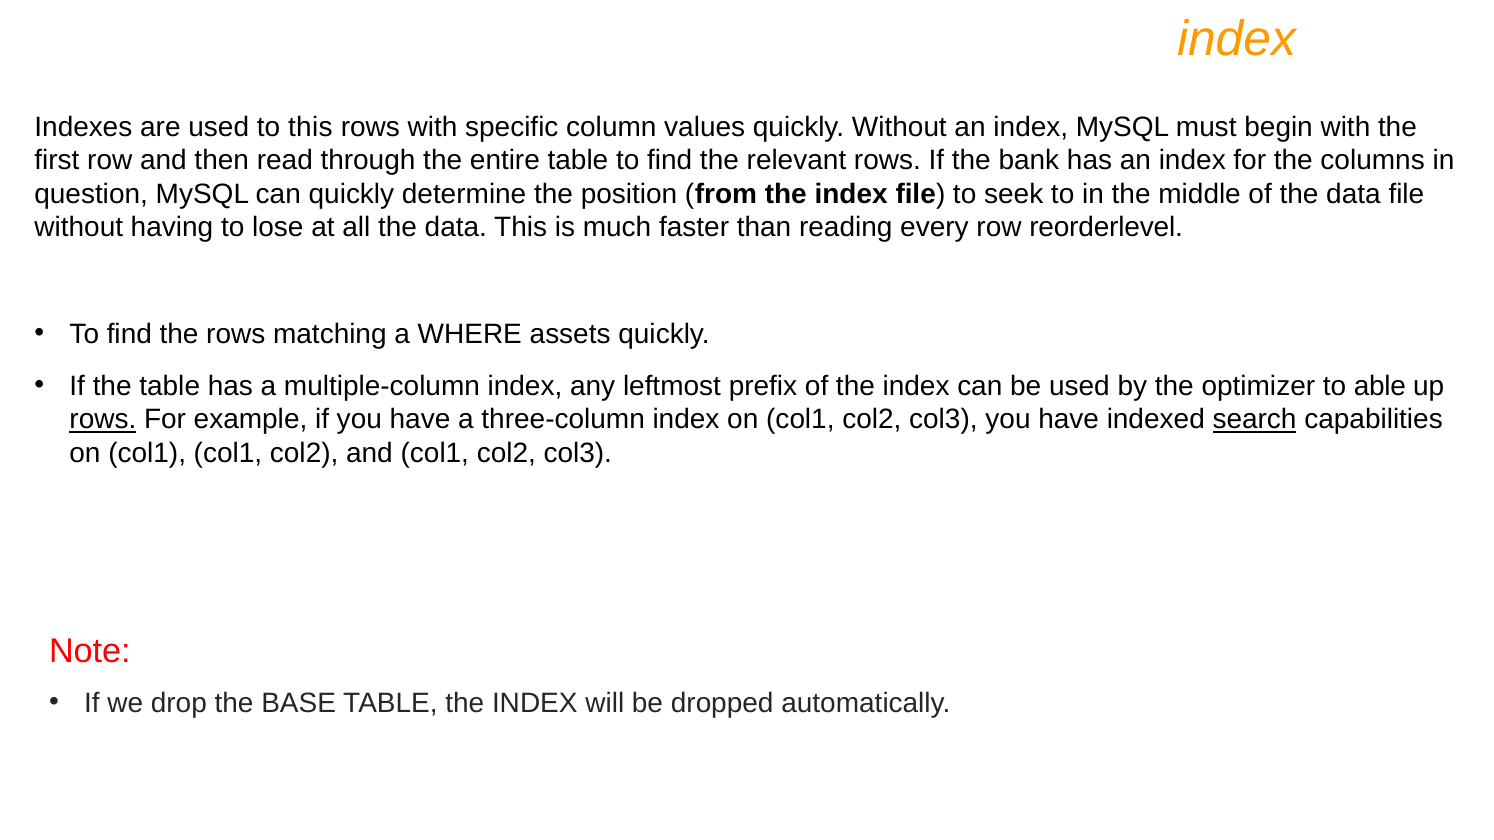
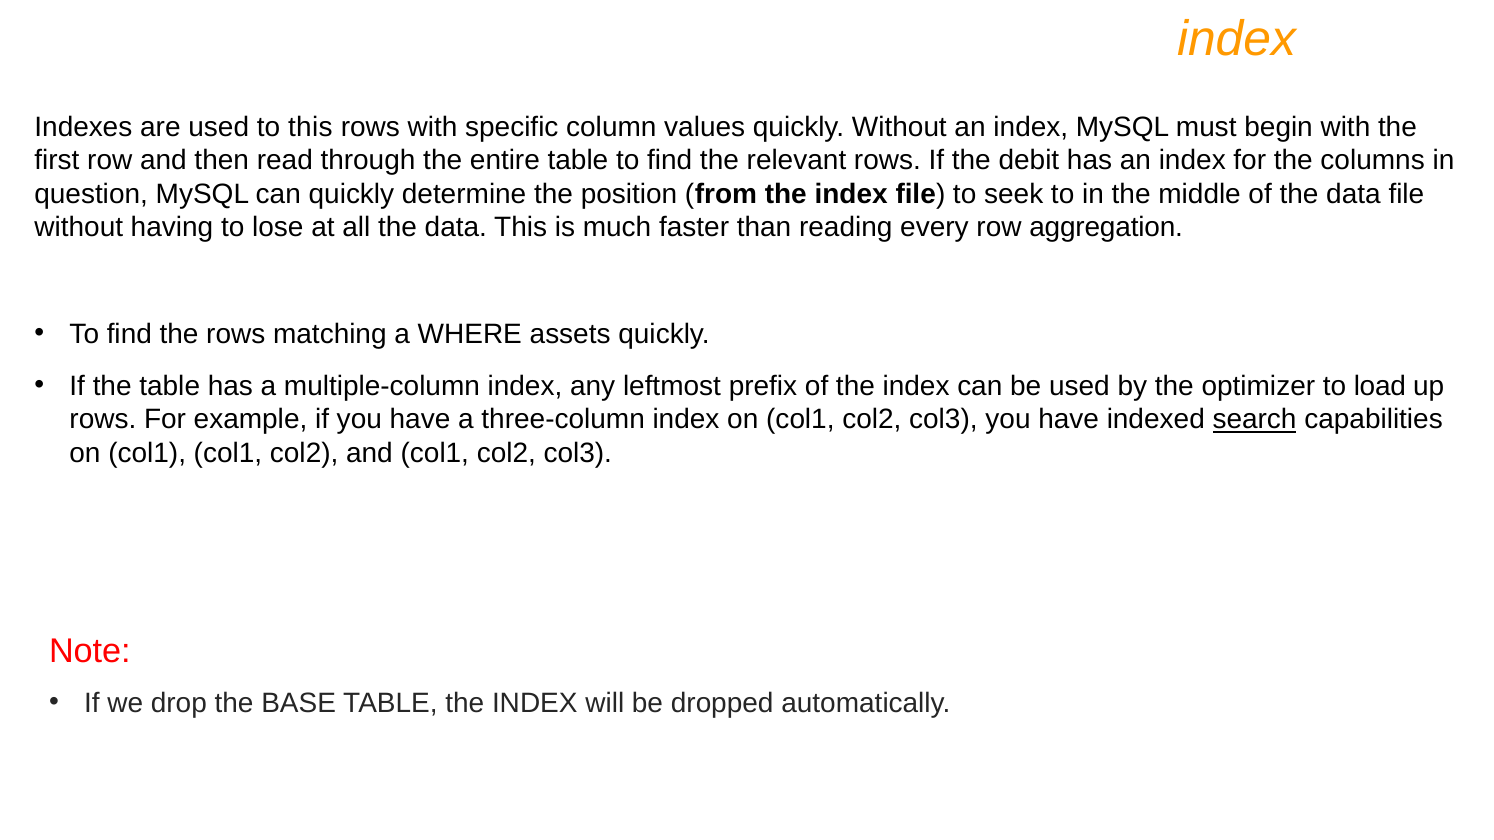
bank: bank -> debit (1029, 161)
reorderlevel: reorderlevel -> aggregation (1106, 228)
able: able -> load (1380, 386)
rows underline: present -> none (103, 420)
